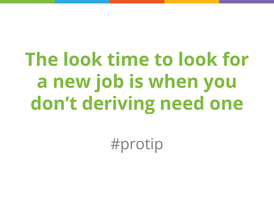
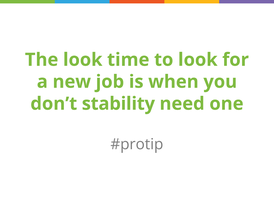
deriving: deriving -> stability (118, 103)
